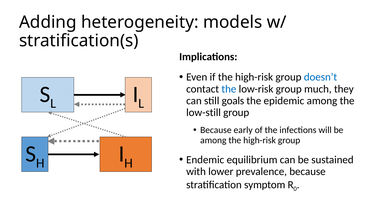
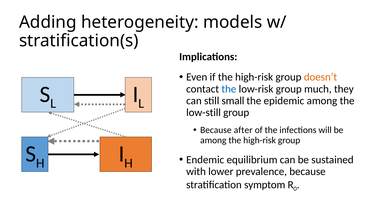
doesn’t colour: blue -> orange (320, 77)
goals: goals -> small (233, 100)
early: early -> after (243, 130)
